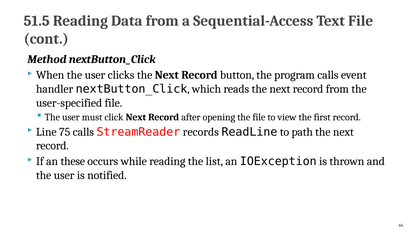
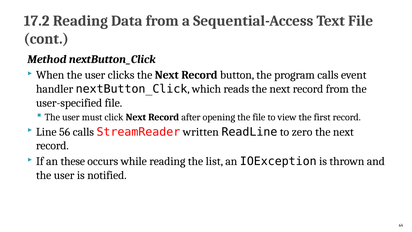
51.5: 51.5 -> 17.2 (37, 21)
75: 75 -> 56 (65, 132)
records: records -> written (201, 132)
path: path -> zero (302, 132)
